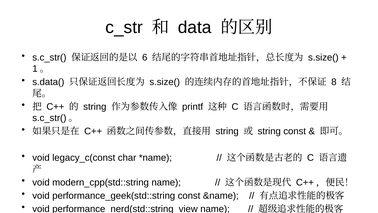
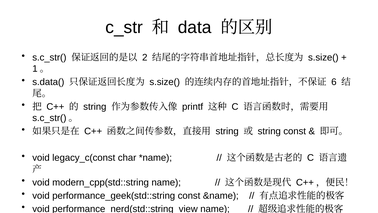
6: 6 -> 2 (145, 57)
8: 8 -> 6 (334, 82)
